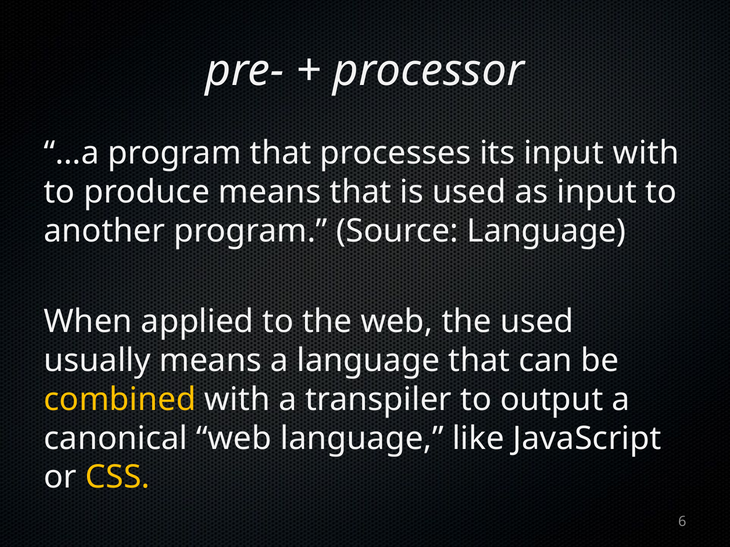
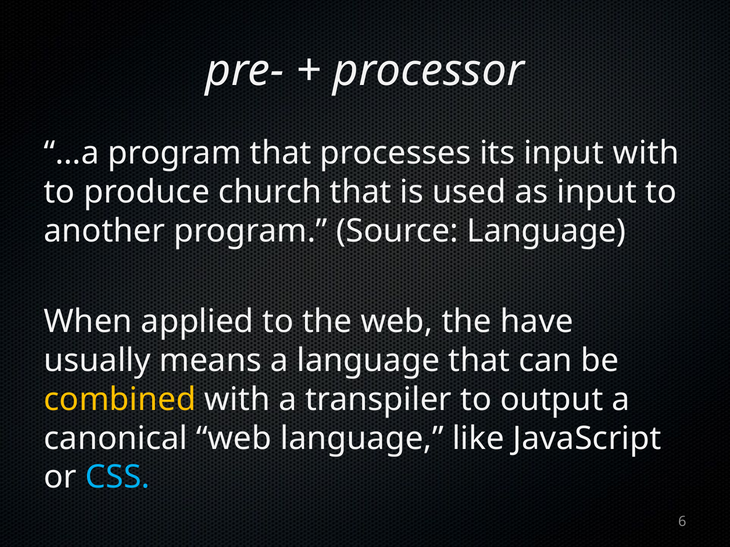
produce means: means -> church (270, 192)
the used: used -> have (537, 322)
CSS colour: yellow -> light blue (118, 478)
